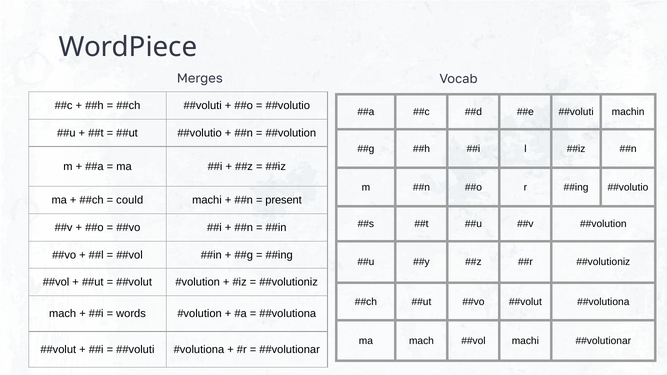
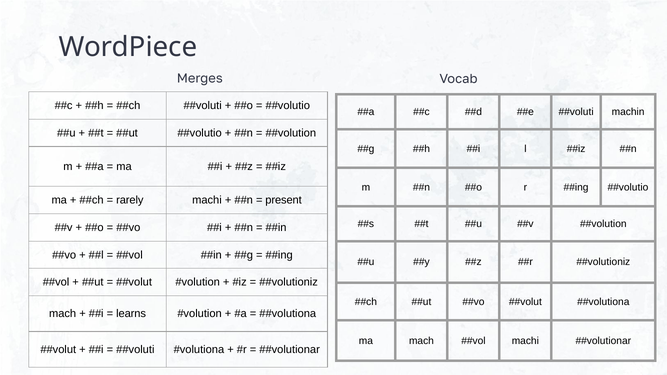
could: could -> rarely (130, 200)
words: words -> learns (131, 314)
